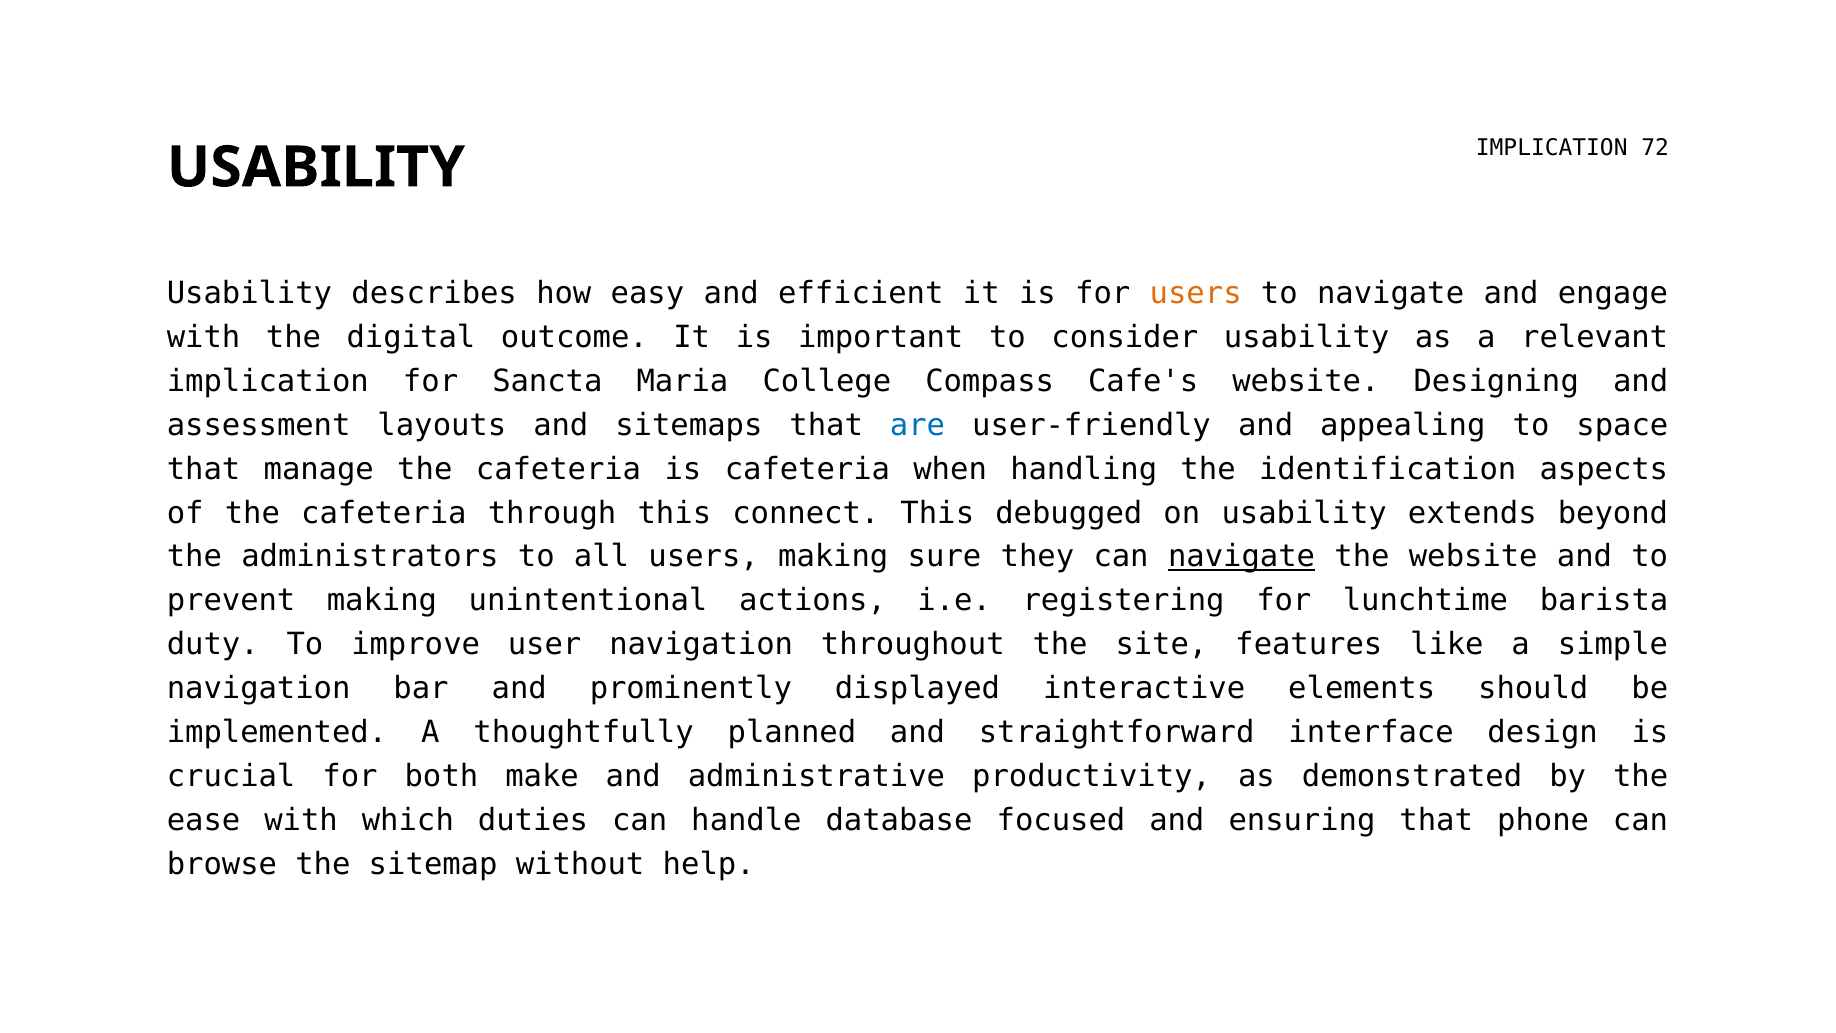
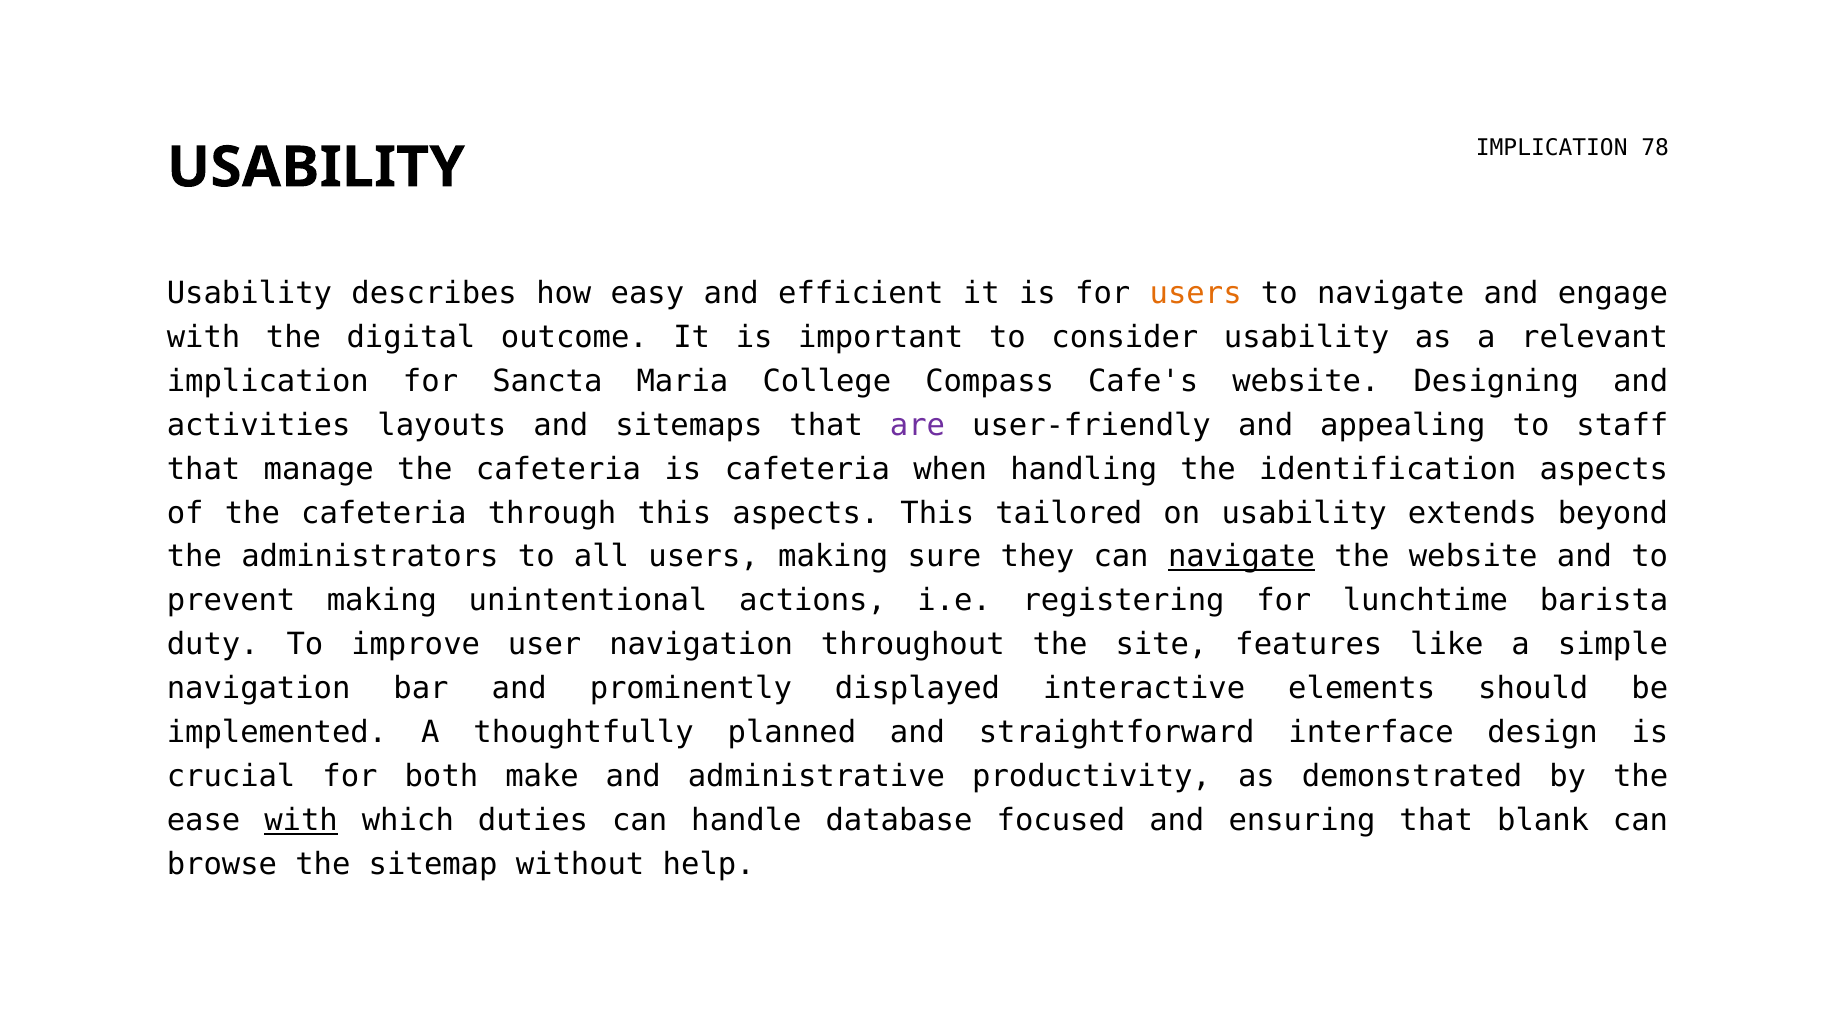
72: 72 -> 78 (1655, 147)
assessment: assessment -> activities (259, 425)
are colour: blue -> purple (917, 425)
space: space -> staff (1622, 425)
this connect: connect -> aspects (806, 513)
debugged: debugged -> tailored (1069, 513)
with underline: none -> present (301, 821)
phone: phone -> blank (1543, 821)
